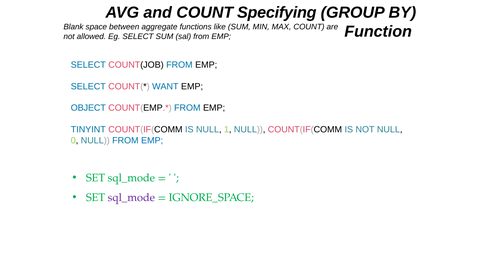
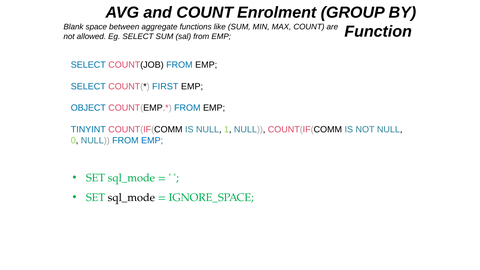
Specifying: Specifying -> Enrolment (277, 12)
WANT: WANT -> FIRST (165, 86)
sql_mode colour: purple -> black (132, 198)
